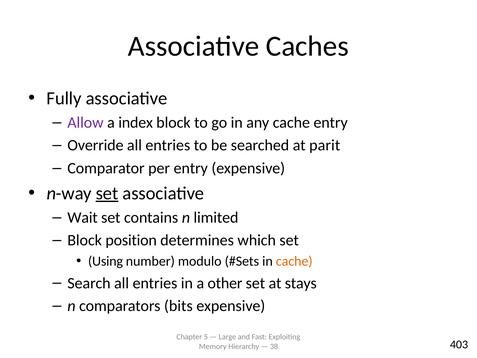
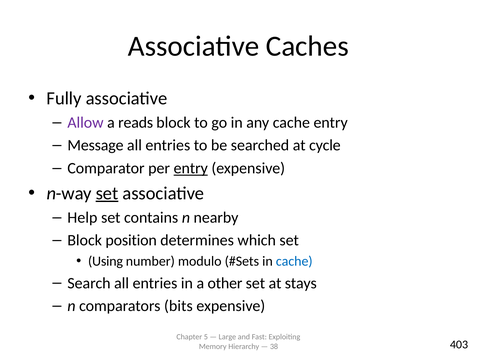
index: index -> reads (136, 123)
Override: Override -> Message (95, 145)
parit: parit -> cycle (325, 145)
entry underline: none -> present (191, 168)
Wait: Wait -> Help (82, 217)
limited: limited -> nearby (216, 217)
cache colour: orange -> blue (294, 261)
